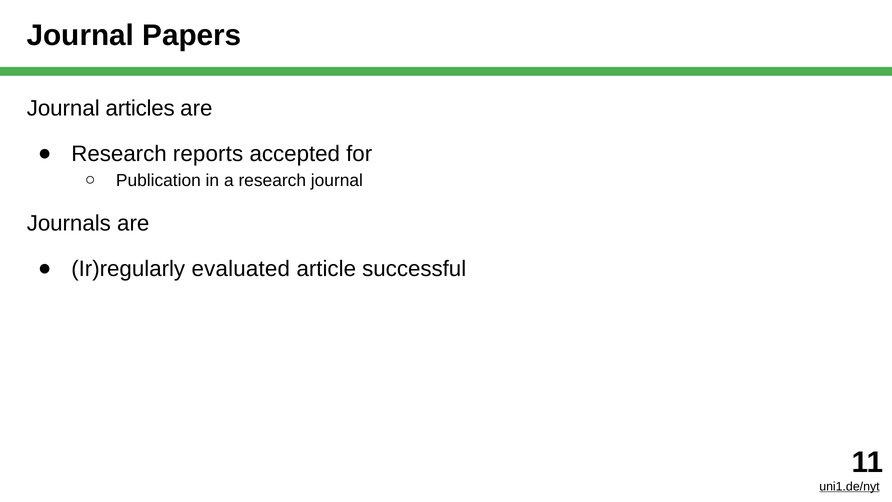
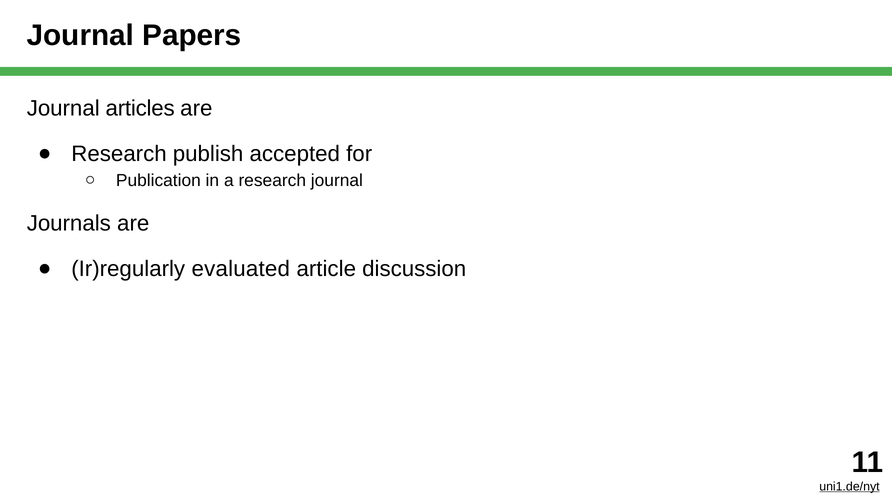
reports: reports -> publish (208, 154)
successful: successful -> discussion (414, 269)
